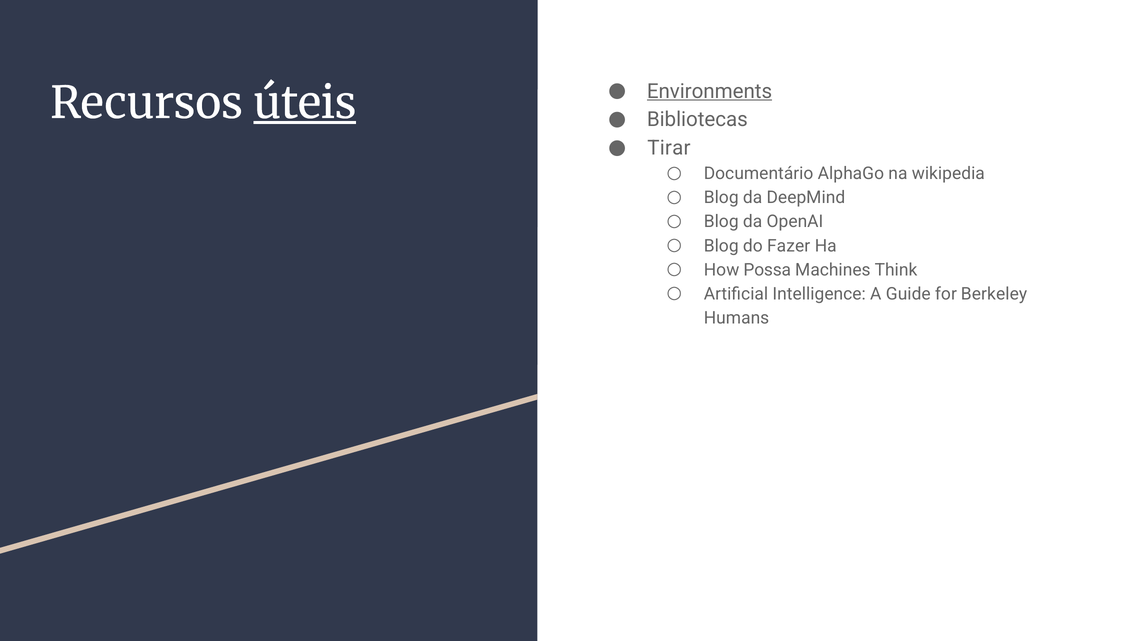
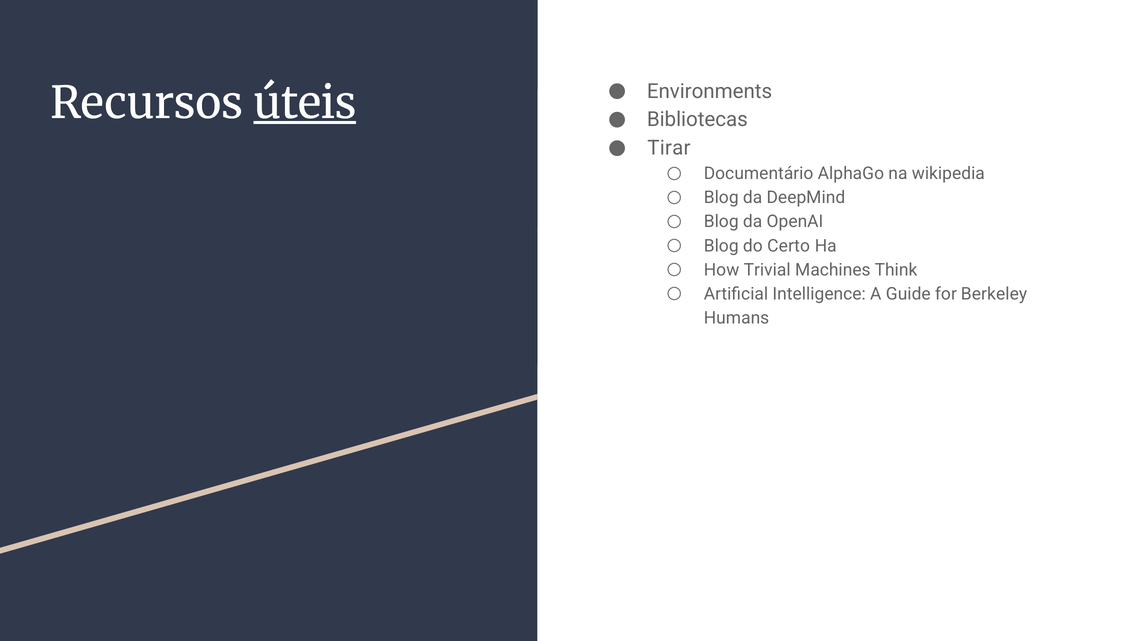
Environments underline: present -> none (710, 91)
Fazer: Fazer -> Certo (789, 246)
Possa: Possa -> Trivial (767, 270)
